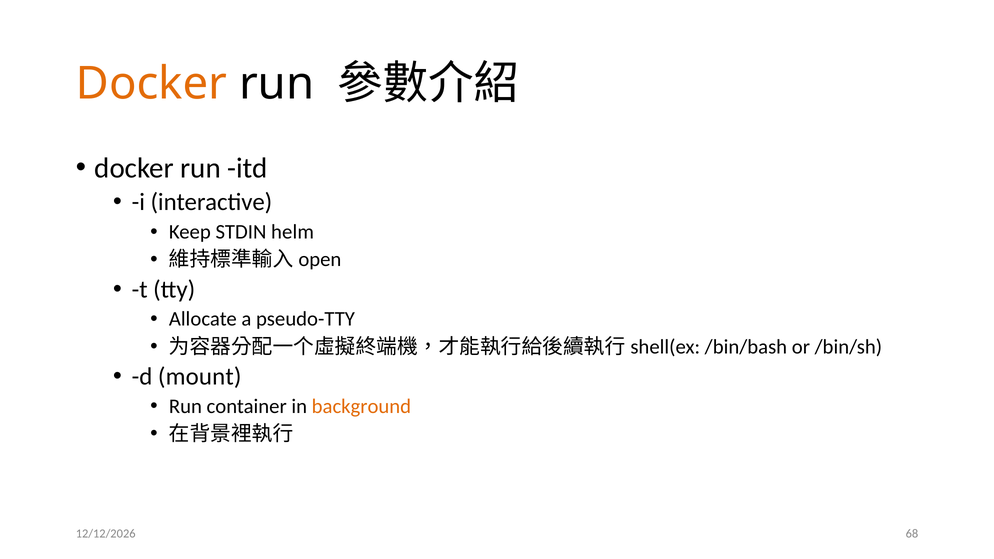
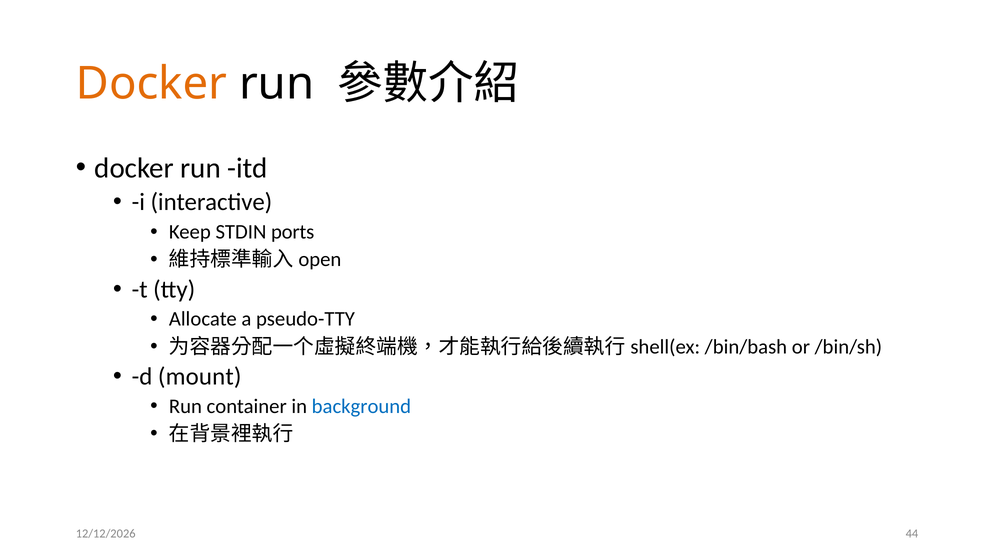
helm: helm -> ports (293, 232)
background colour: orange -> blue (361, 406)
68: 68 -> 44 (912, 534)
